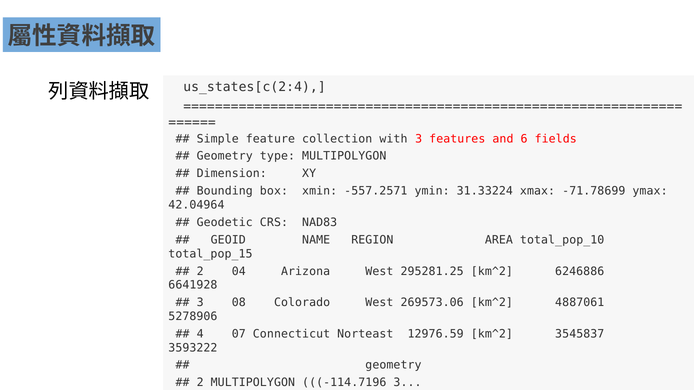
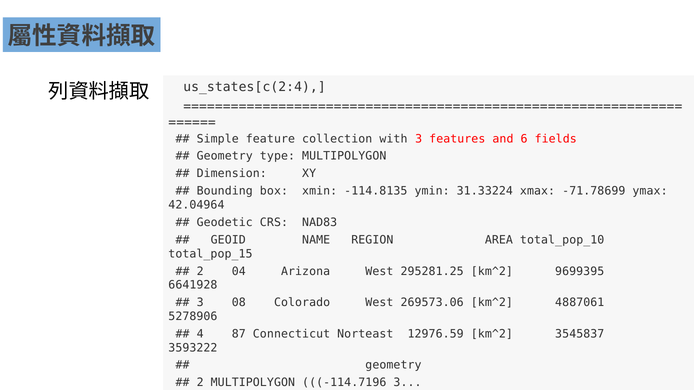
-557.2571: -557.2571 -> -114.8135 (376, 191)
6246886: 6246886 -> 9699395 (580, 271)
07: 07 -> 87 (239, 334)
